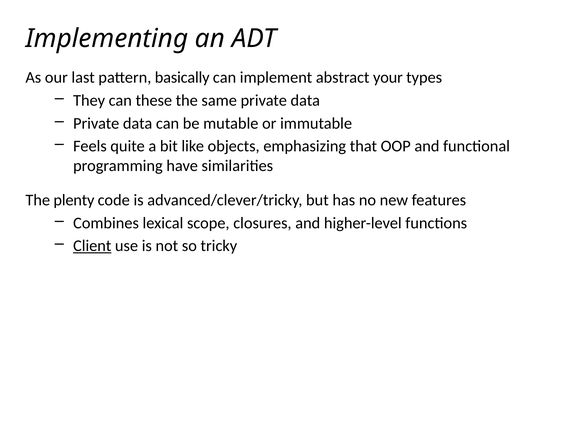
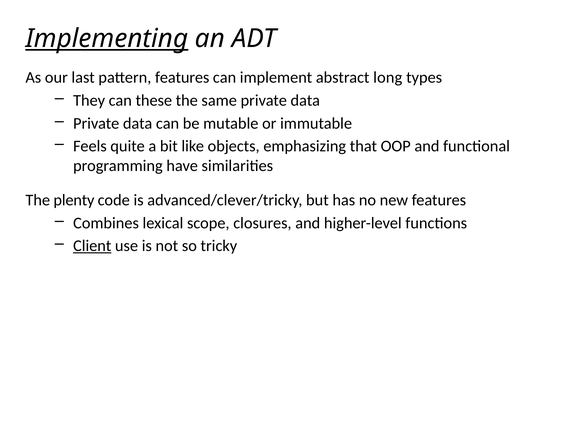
Implementing underline: none -> present (107, 39)
pattern basically: basically -> features (182, 77)
your: your -> long (388, 77)
